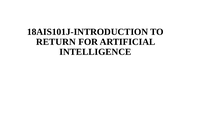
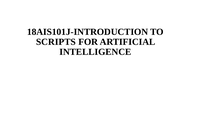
RETURN: RETURN -> SCRIPTS (56, 42)
